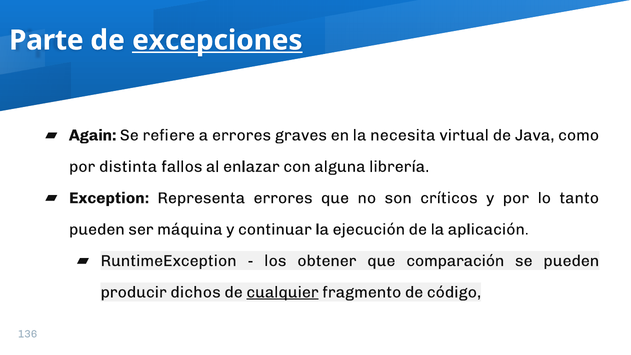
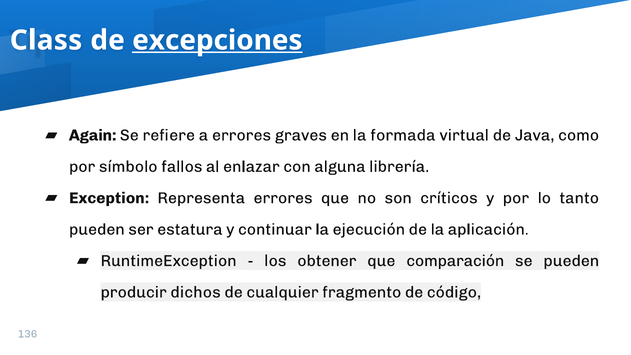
Parte: Parte -> Class (46, 40)
necesita: necesita -> formada (403, 135)
distinta: distinta -> símbolo (128, 167)
máquina: máquina -> estatura (190, 229)
cualquier underline: present -> none (282, 292)
